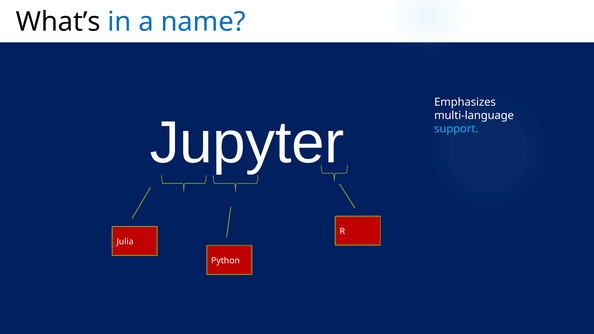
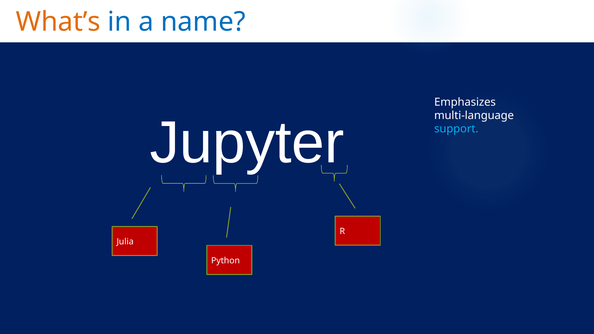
What’s colour: black -> orange (58, 22)
